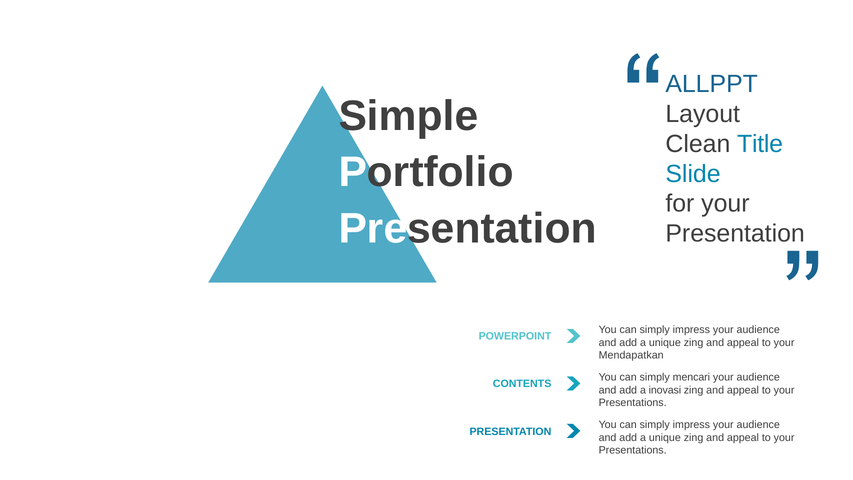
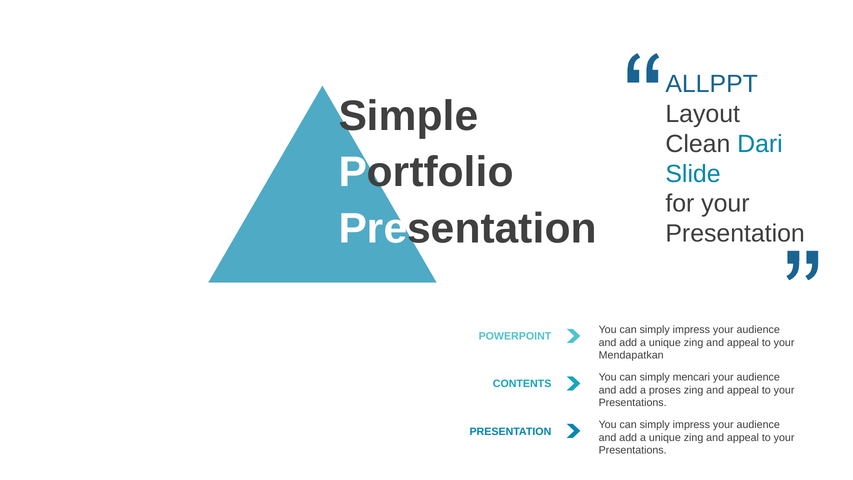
Title: Title -> Dari (760, 144)
inovasi: inovasi -> proses (665, 390)
